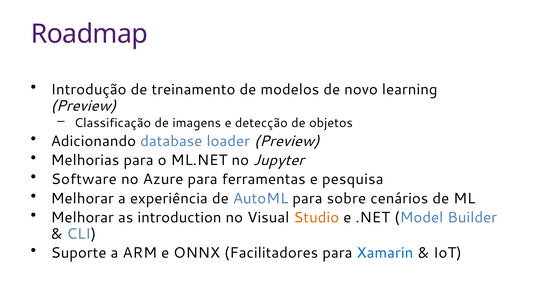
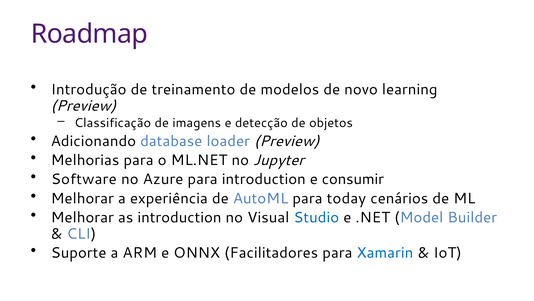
para ferramentas: ferramentas -> introduction (264, 179)
pesquisa: pesquisa -> consumir (353, 179)
sobre: sobre -> today (346, 198)
Studio colour: orange -> blue (316, 217)
